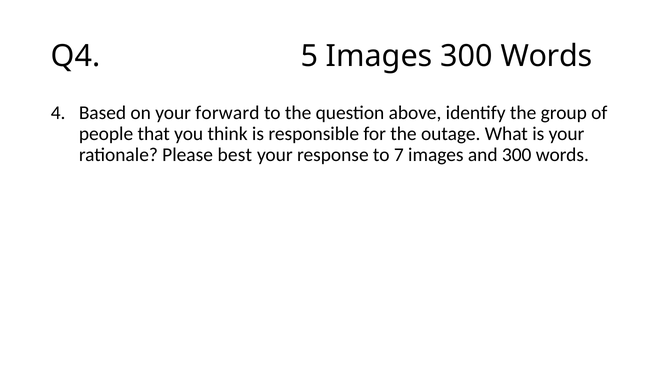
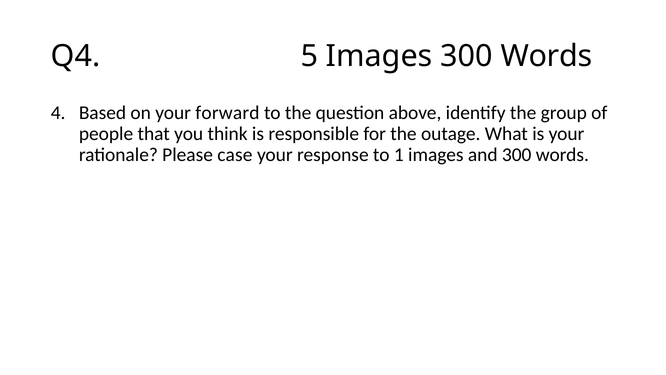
best: best -> case (235, 155)
7: 7 -> 1 (399, 155)
